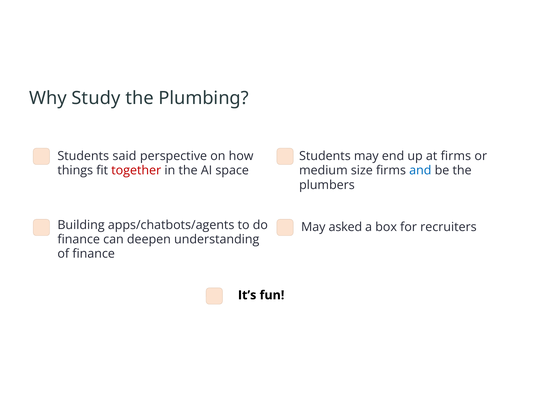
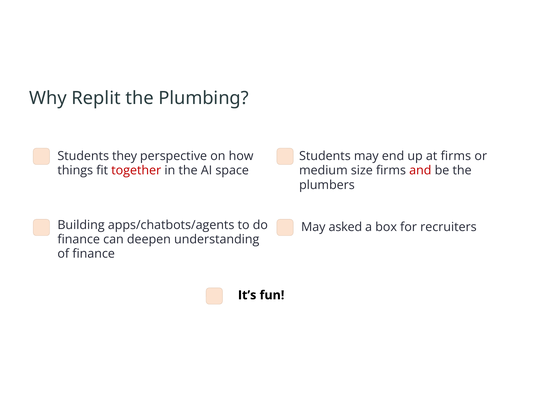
Study: Study -> Replit (96, 98)
said: said -> they (125, 156)
and colour: blue -> red (420, 171)
